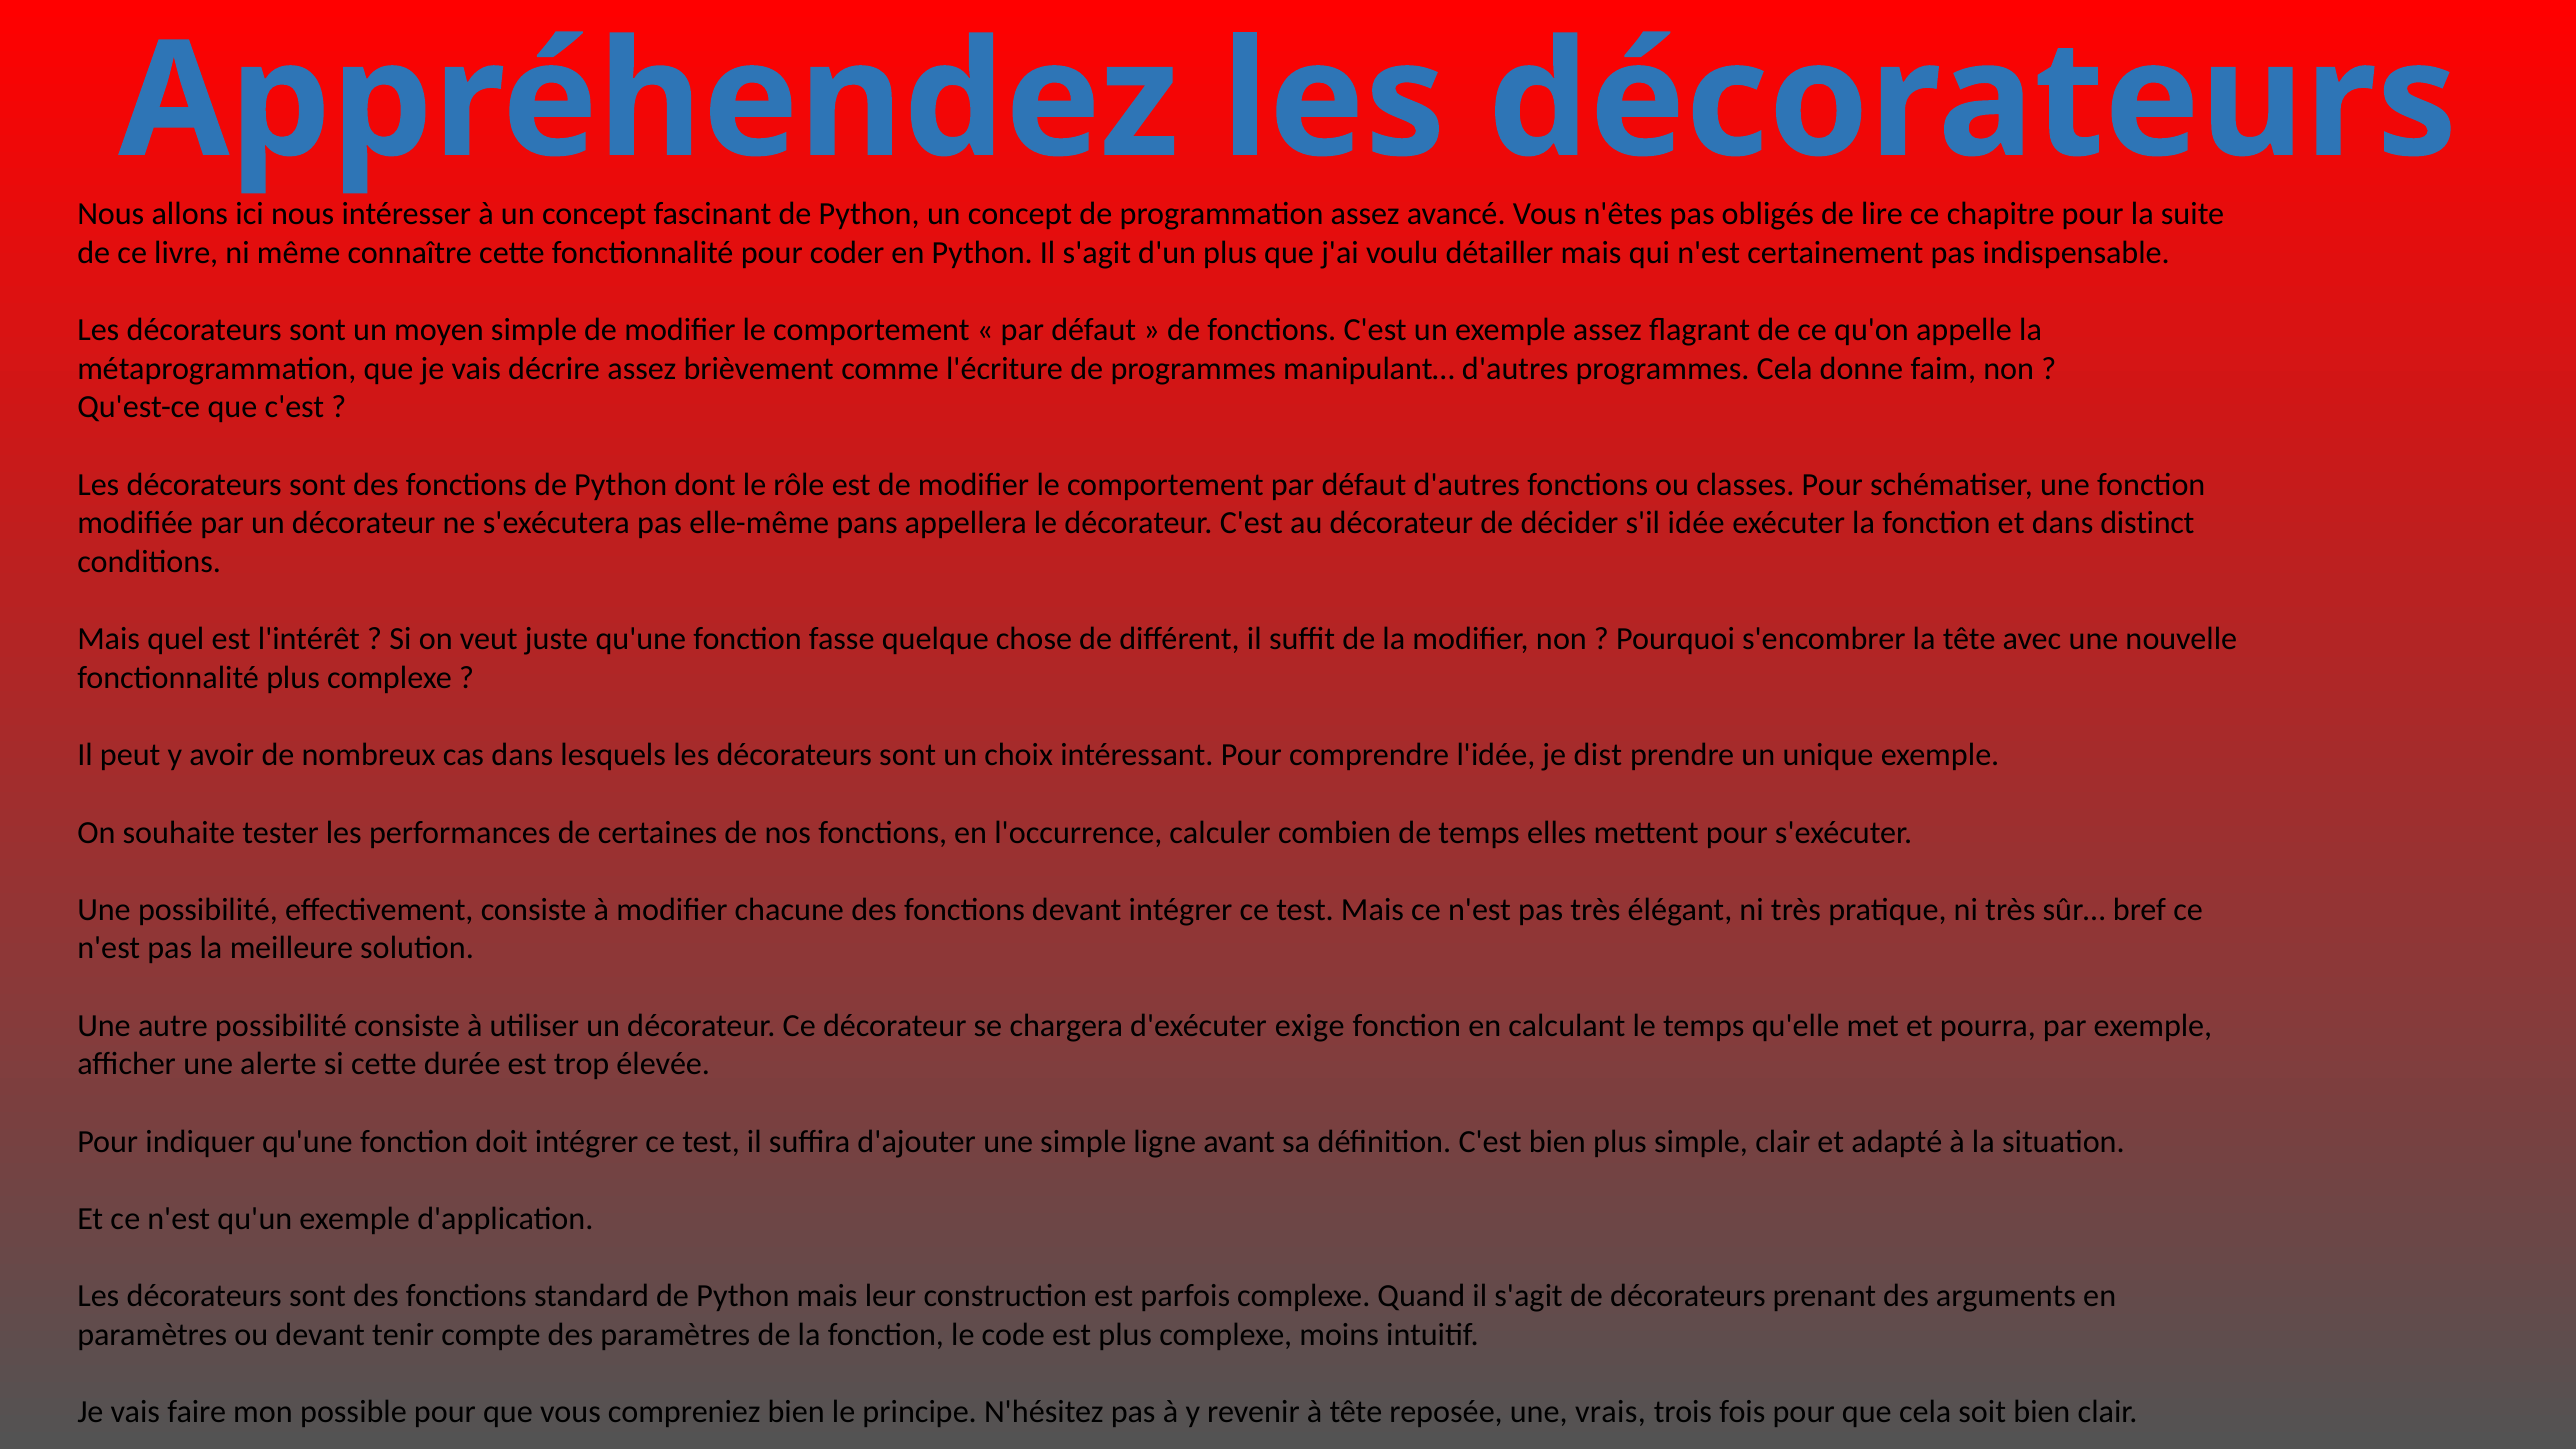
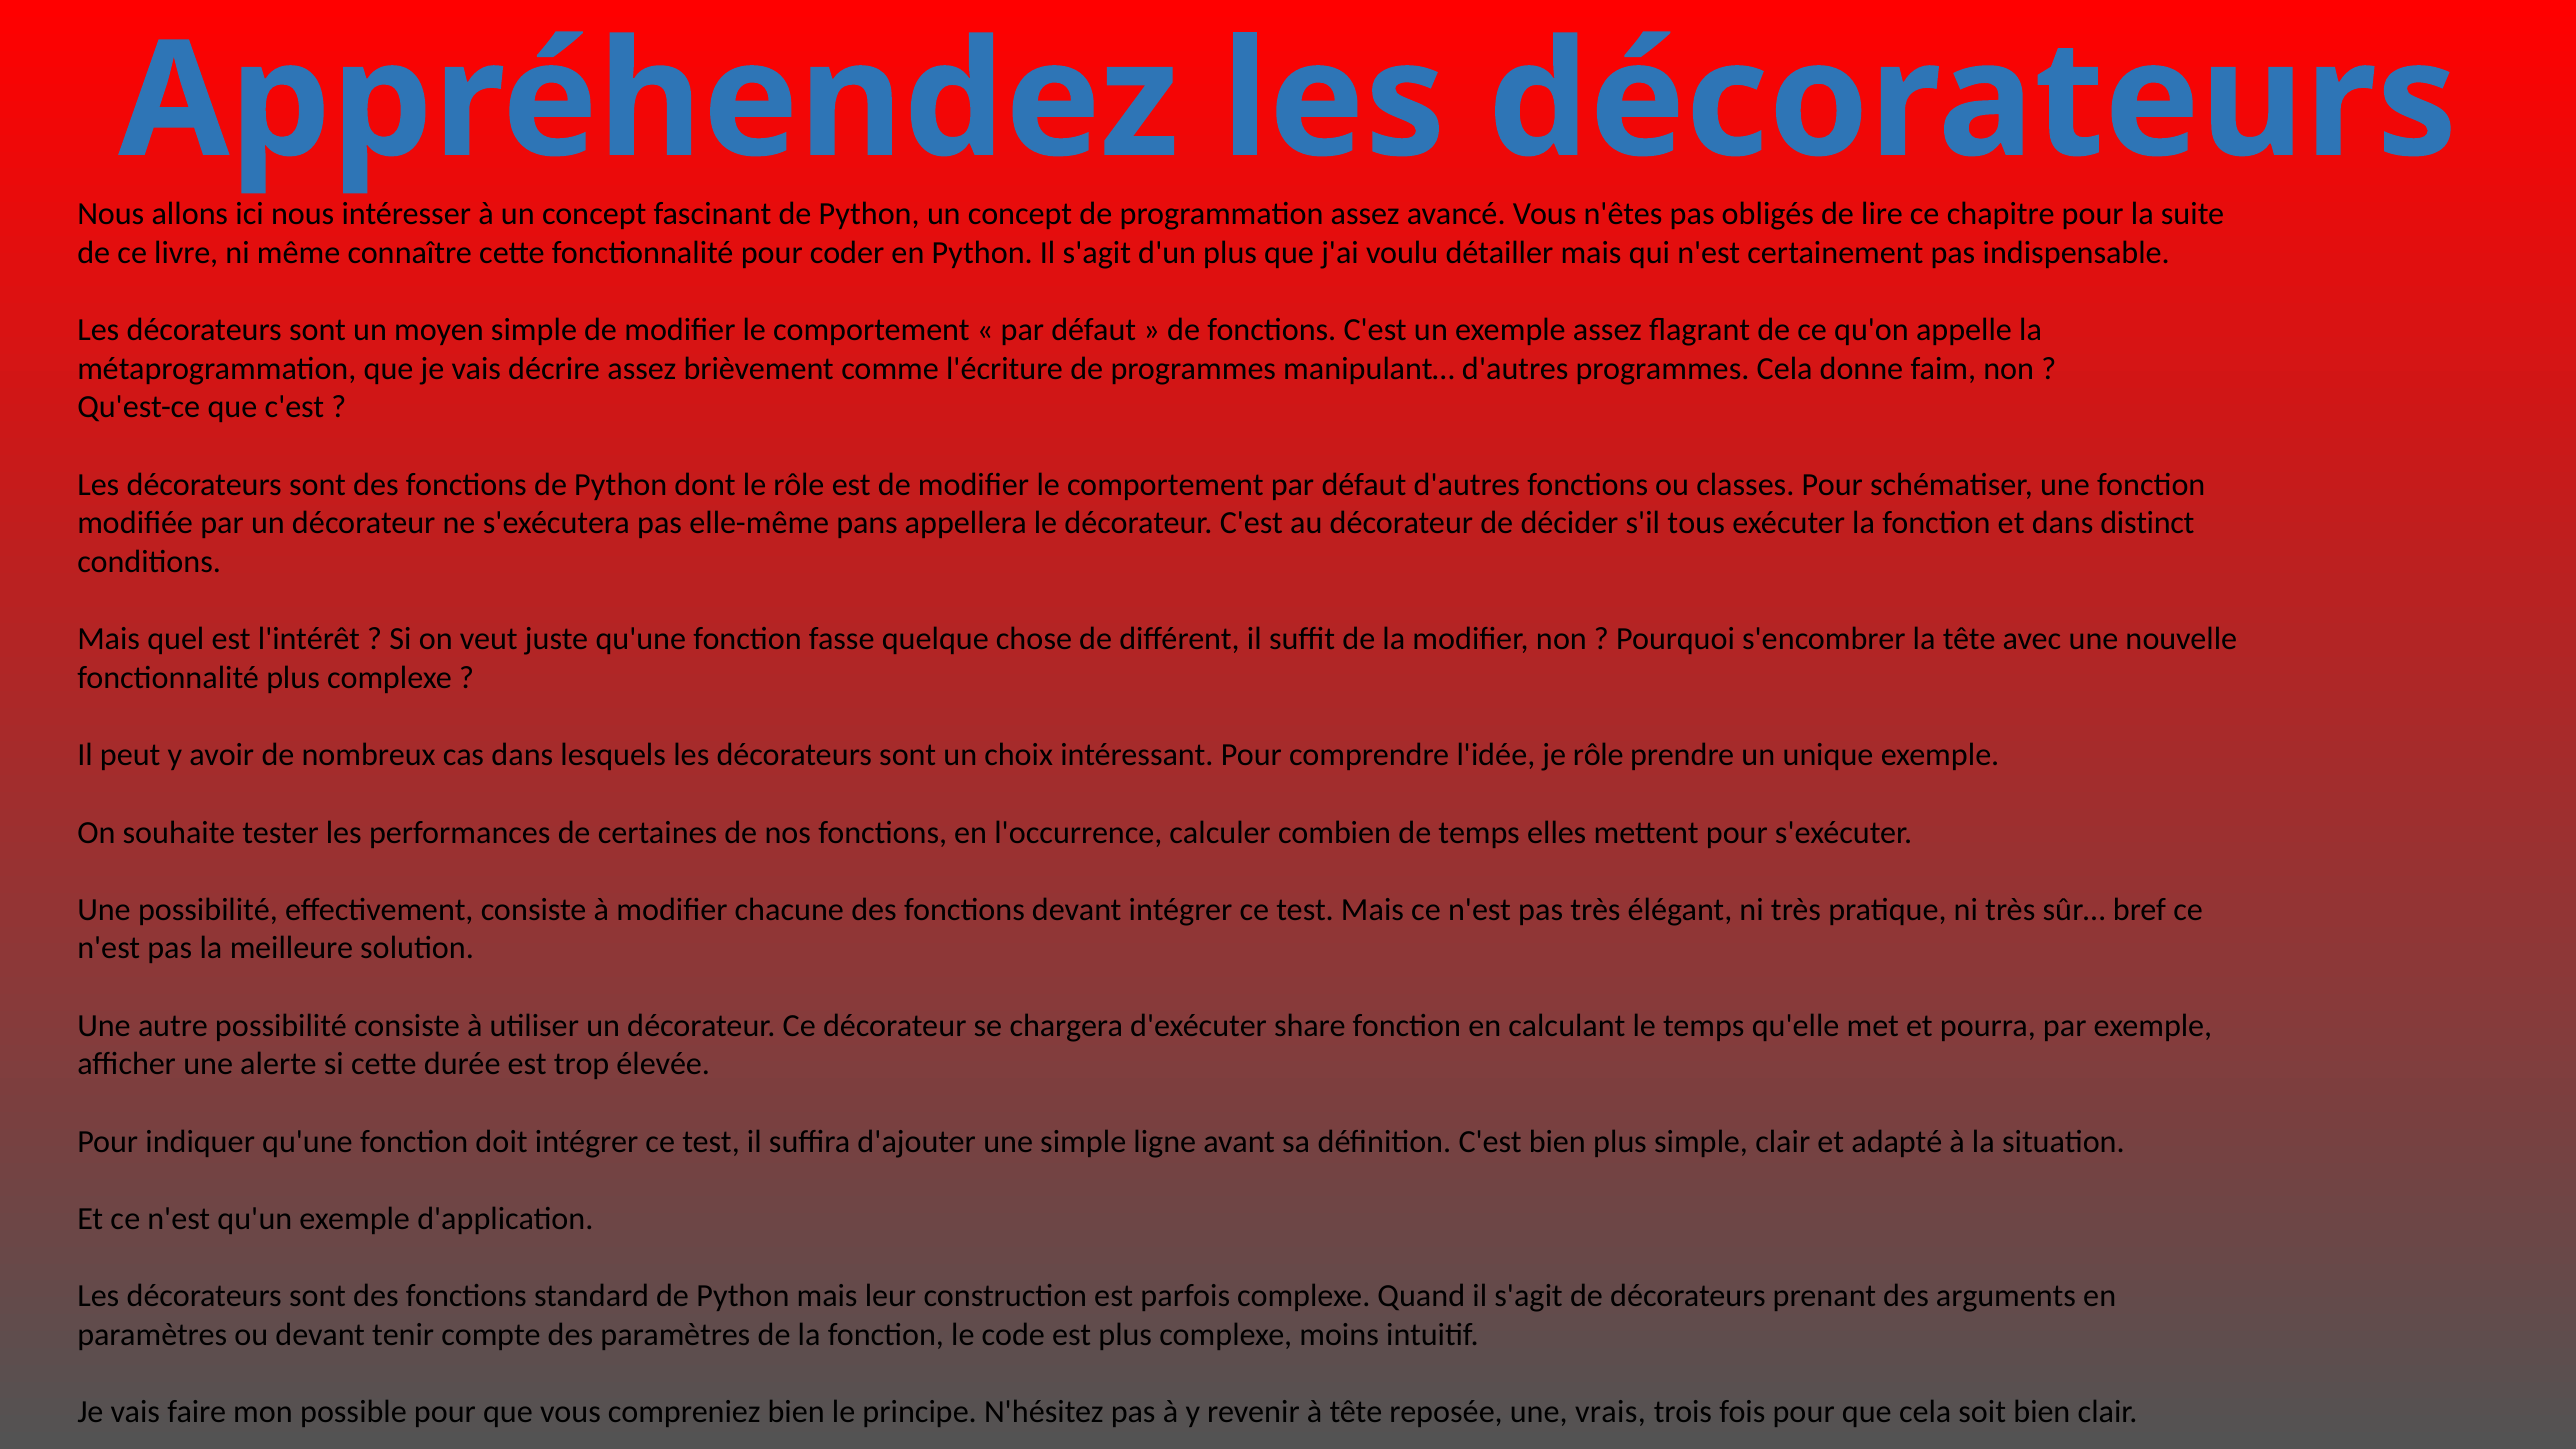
idée: idée -> tous (1696, 523)
je dist: dist -> rôle (1598, 755)
exige: exige -> share (1310, 1026)
